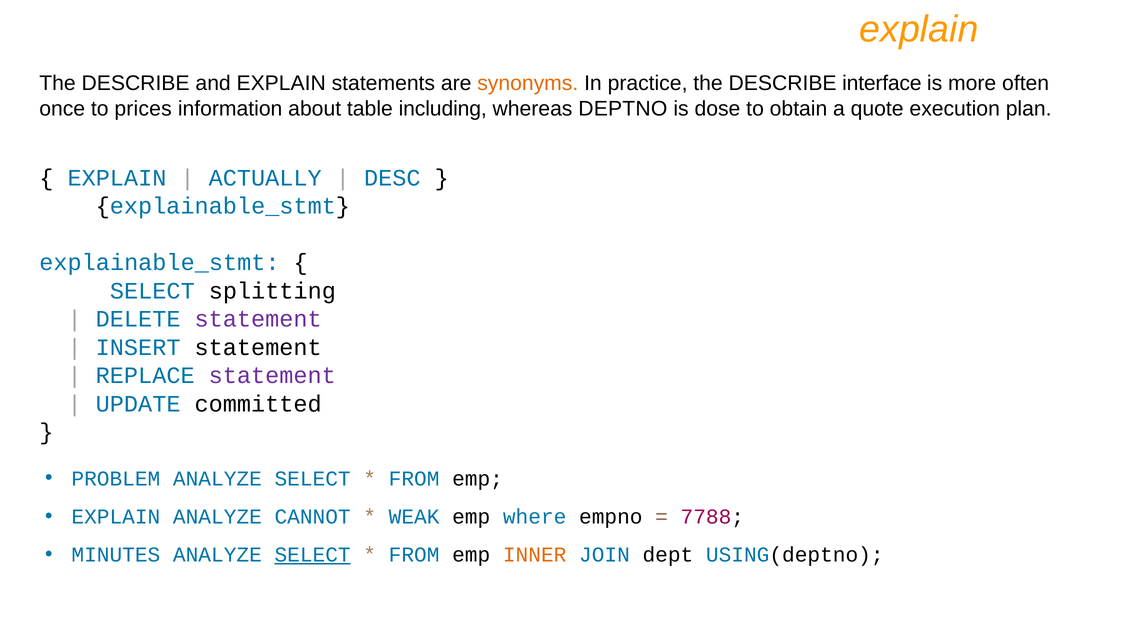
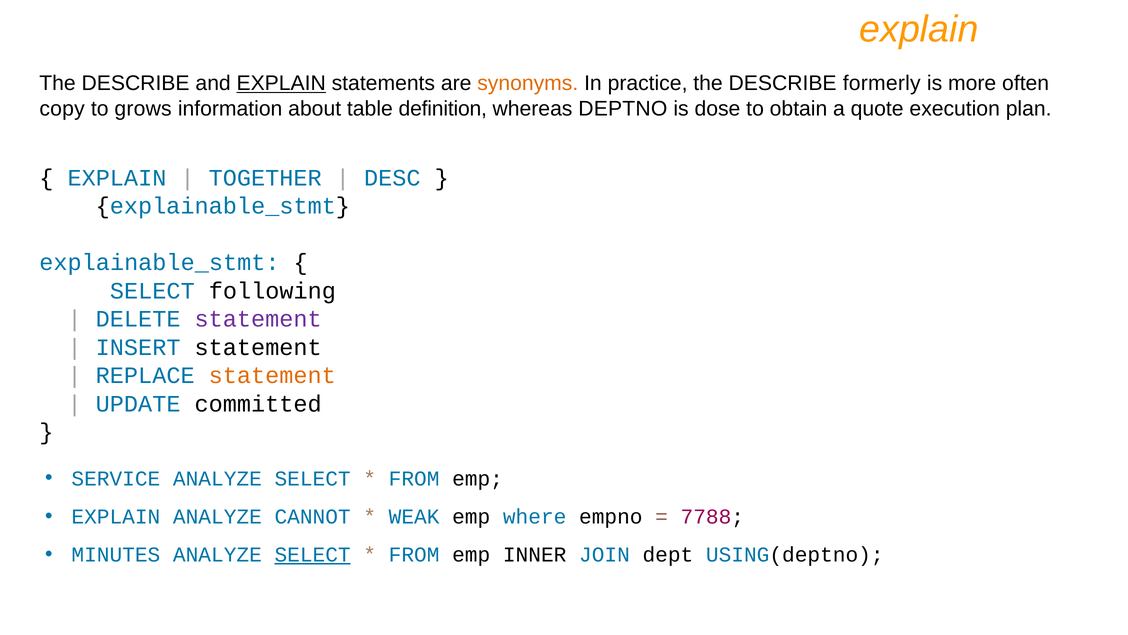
EXPLAIN underline: none -> present (281, 83)
interface: interface -> formerly (882, 83)
once: once -> copy (62, 109)
prices: prices -> grows (143, 109)
including: including -> definition (443, 109)
ACTUALLY: ACTUALLY -> TOGETHER (265, 178)
splitting: splitting -> following (272, 291)
statement colour: purple -> orange (272, 375)
PROBLEM: PROBLEM -> SERVICE (116, 478)
INNER colour: orange -> black (535, 554)
